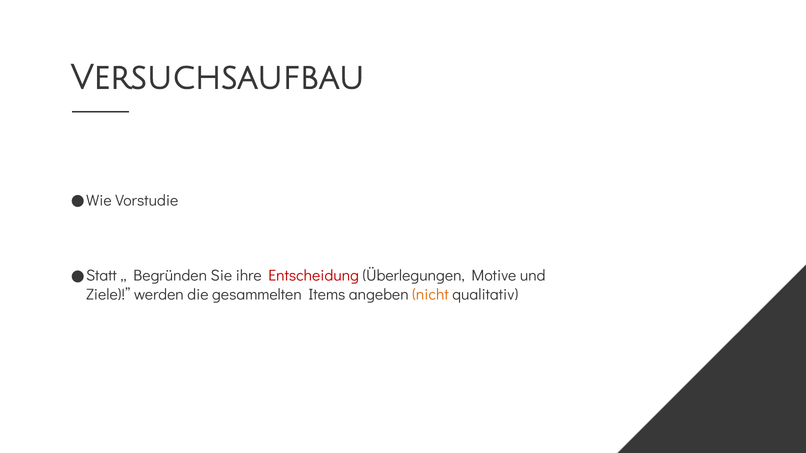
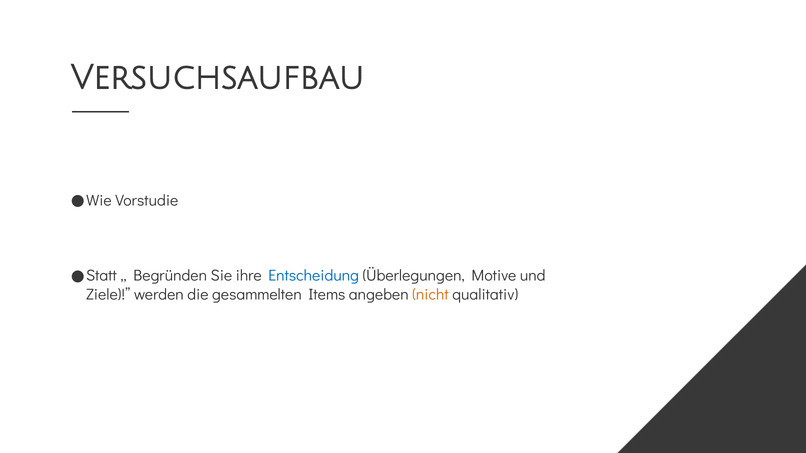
Entscheidung colour: red -> blue (314, 276)
